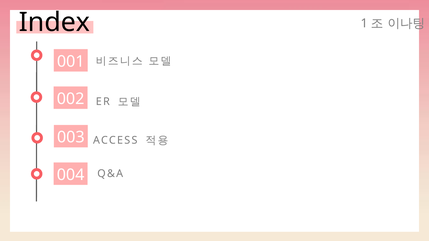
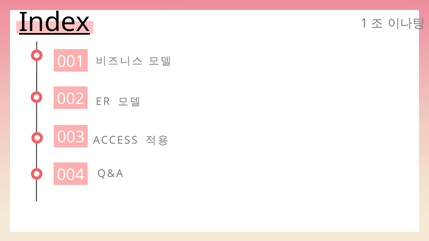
Index underline: none -> present (54, 22)
